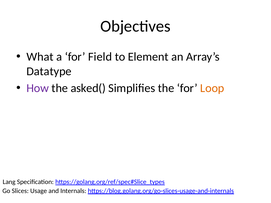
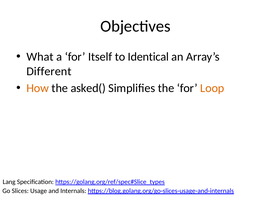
Field: Field -> Itself (100, 57)
Element: Element -> Identical (148, 57)
Datatype: Datatype -> Different (49, 71)
How colour: purple -> orange (38, 88)
